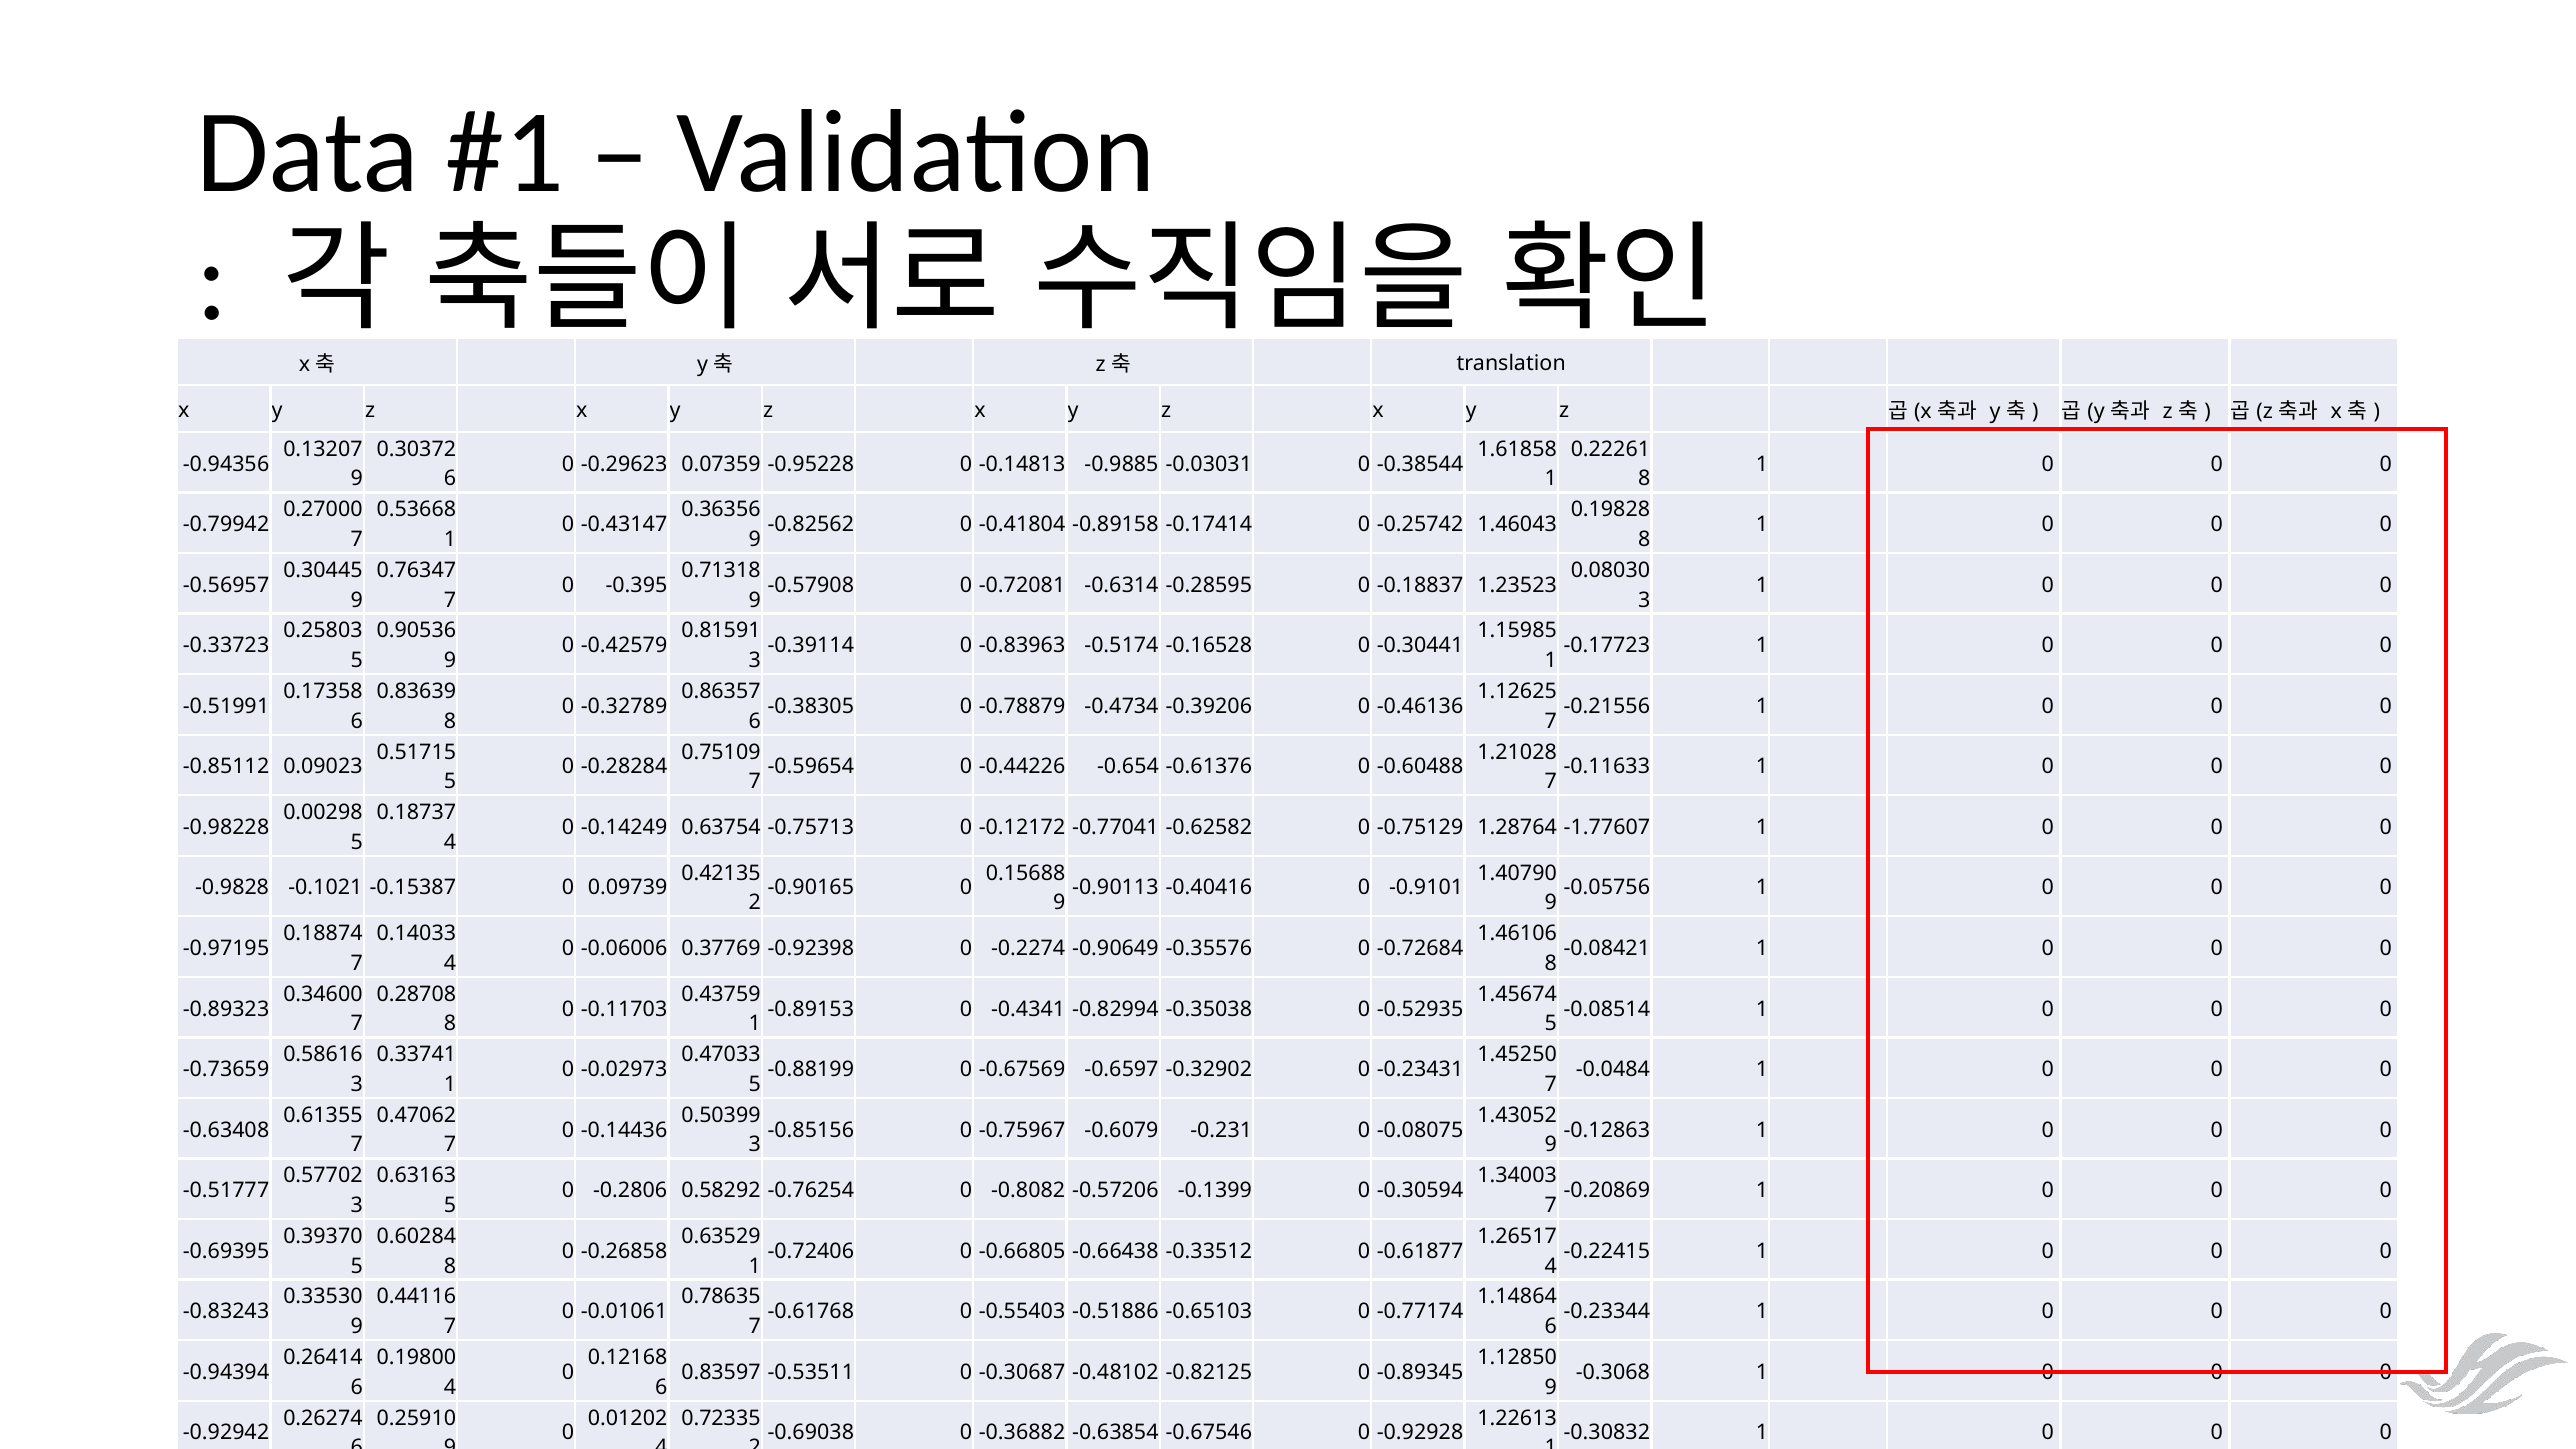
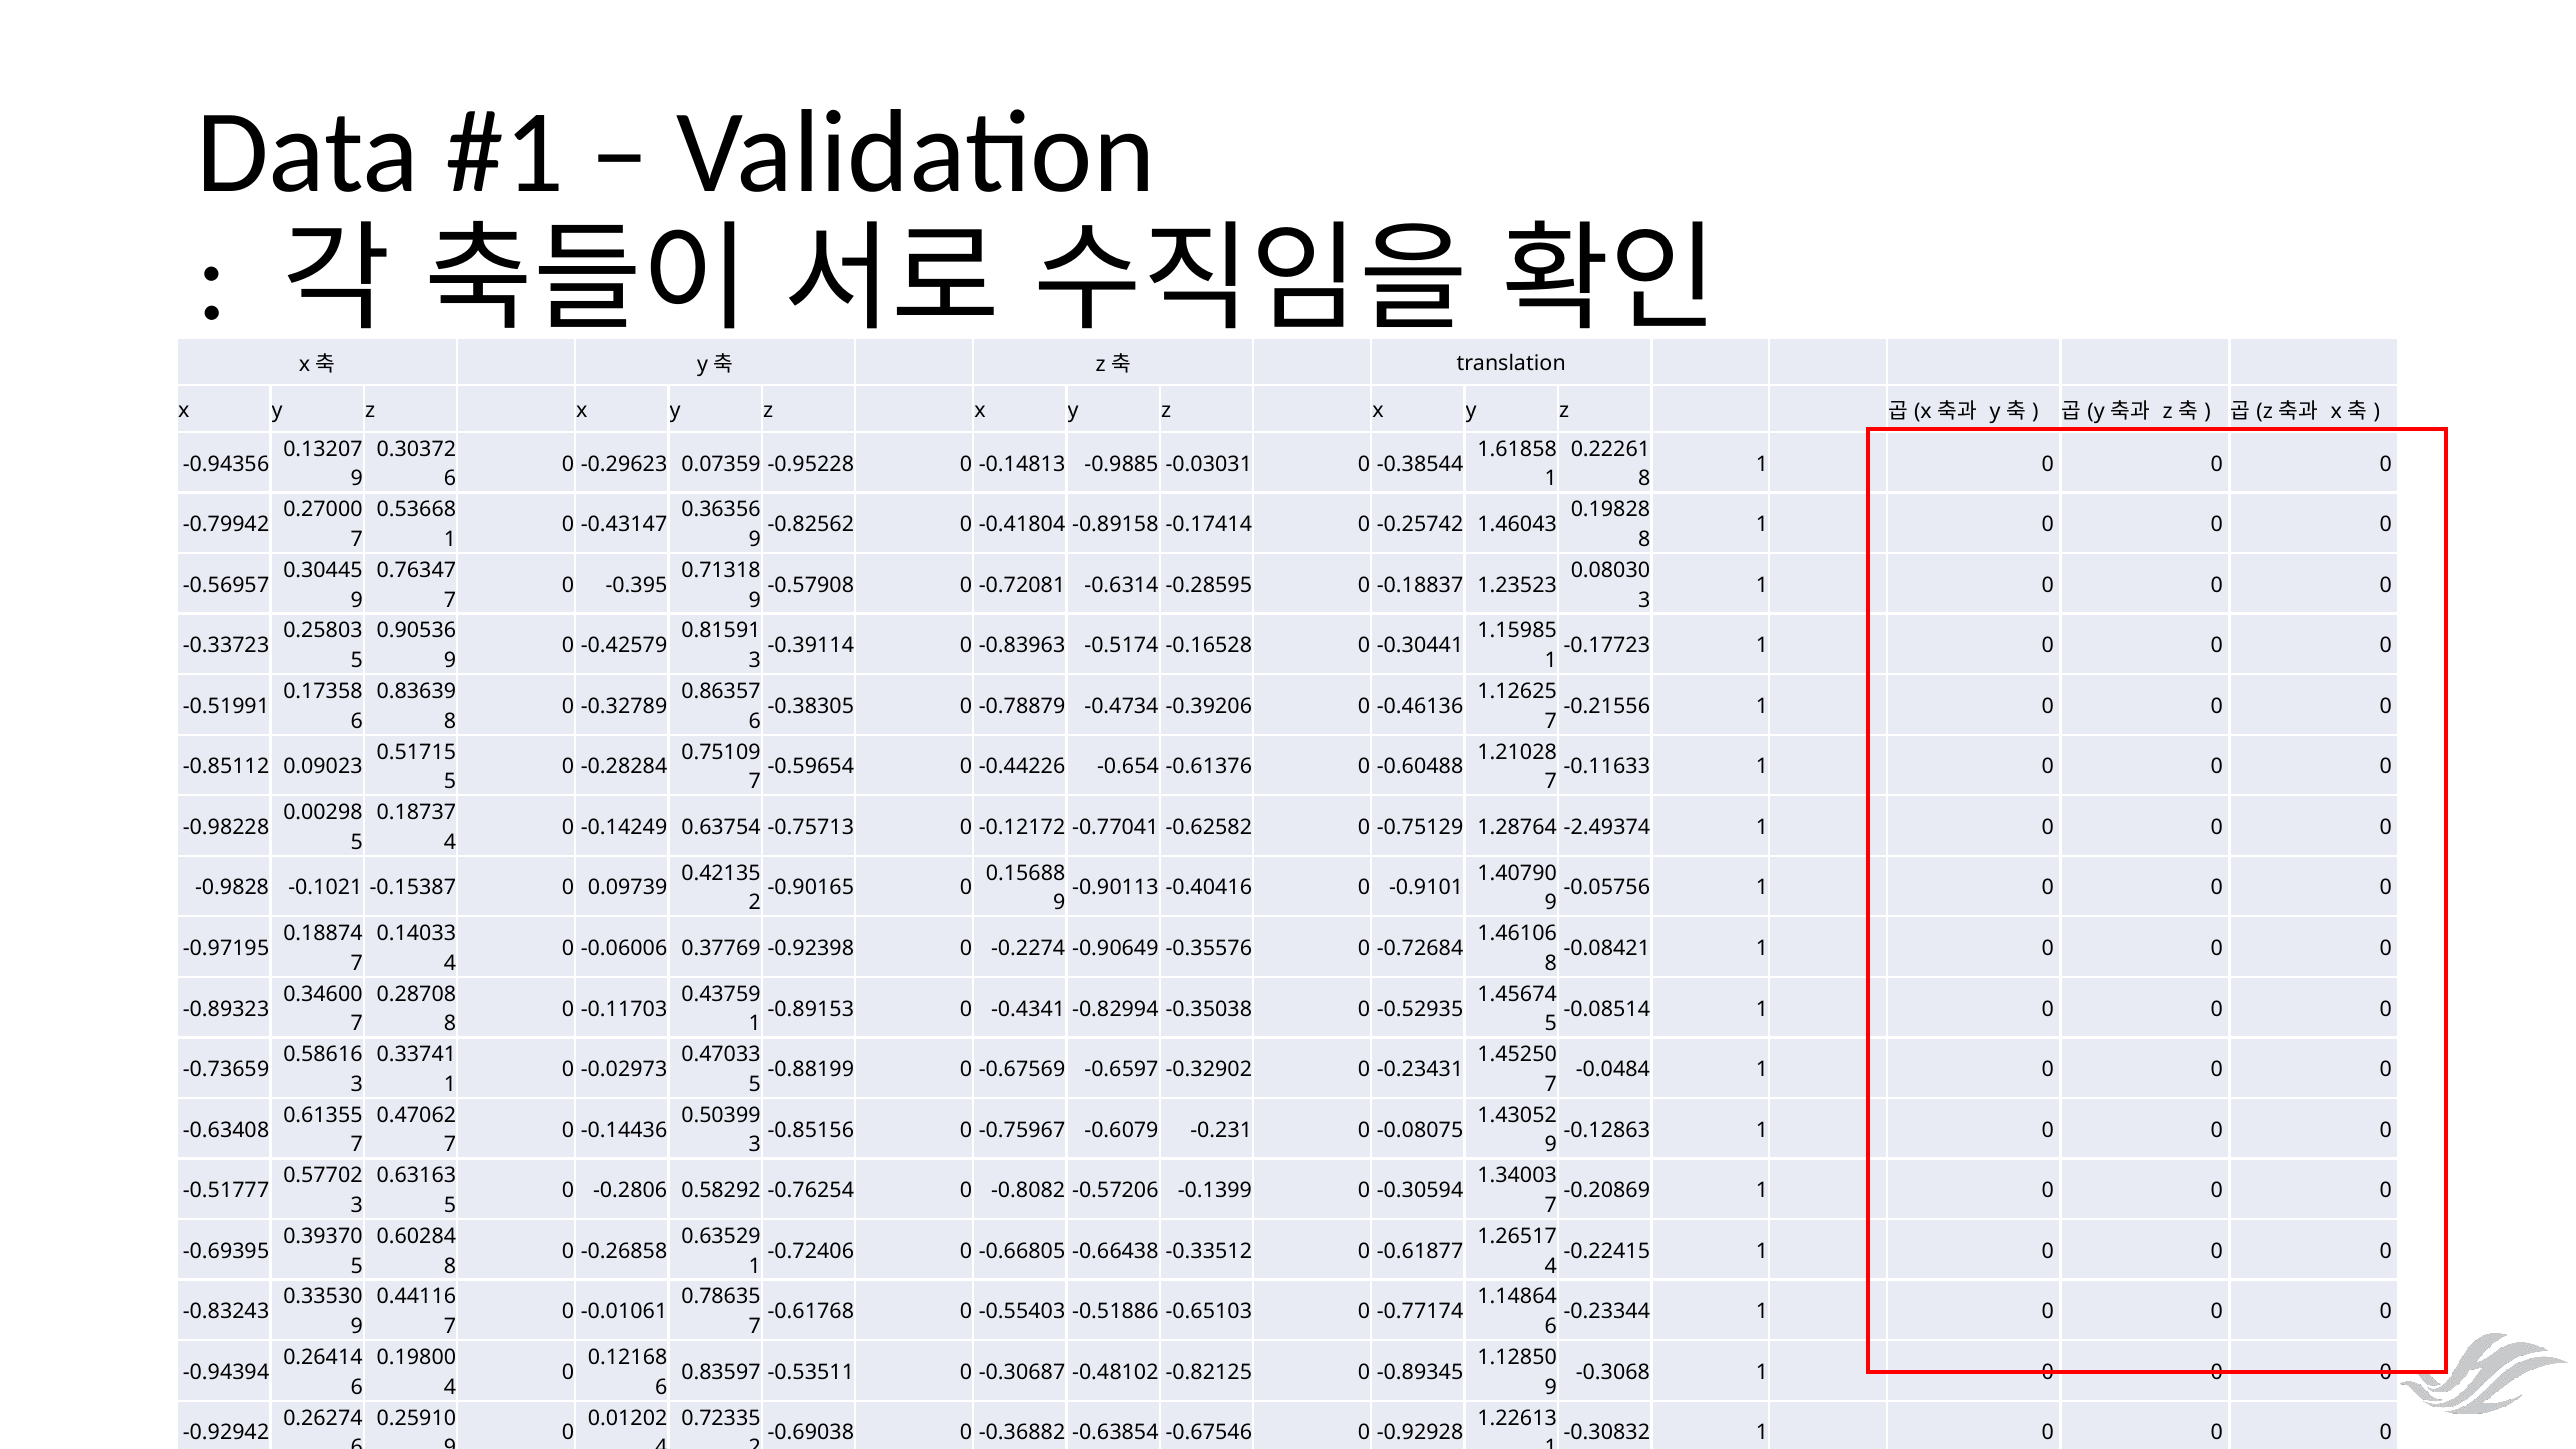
-1.77607: -1.77607 -> -2.49374 (1607, 827)
